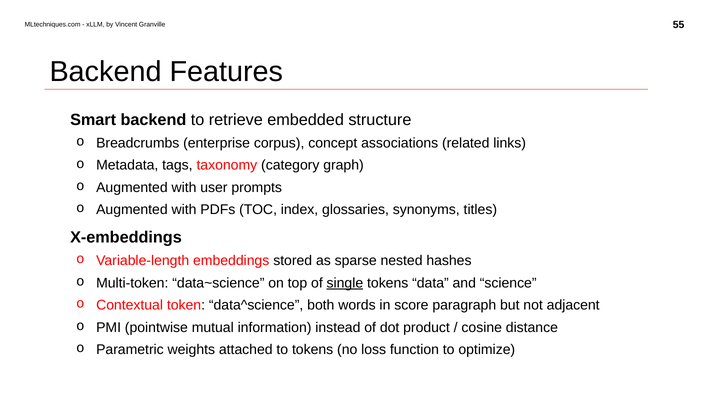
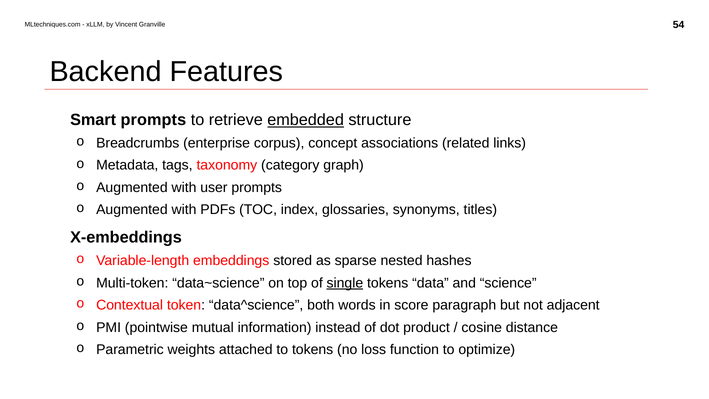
55: 55 -> 54 (679, 25)
backend: backend -> prompts (153, 120)
embedded underline: none -> present (306, 120)
